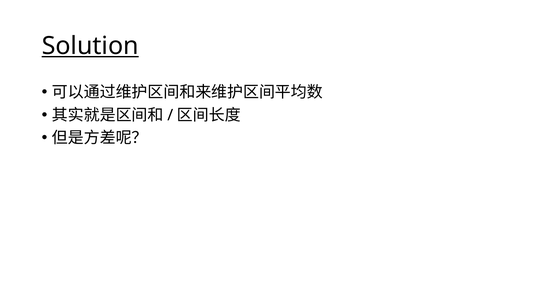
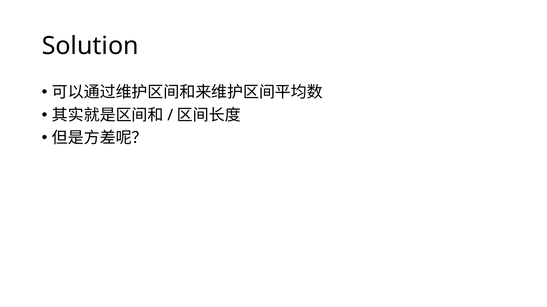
Solution underline: present -> none (90, 46)
